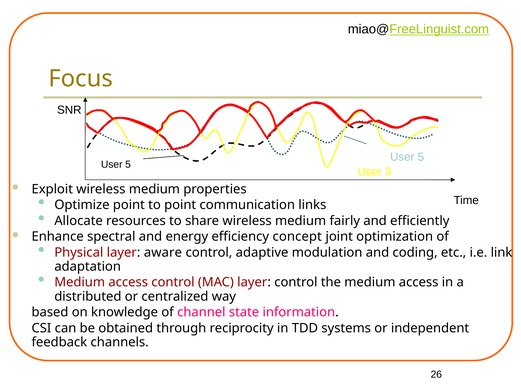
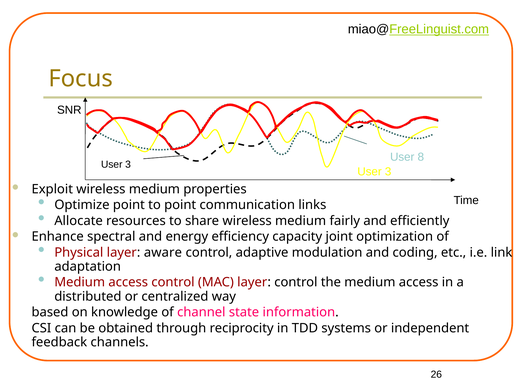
5: 5 -> 8 (421, 157)
5: 5 -> 3 (128, 165)
concept: concept -> capacity (297, 236)
